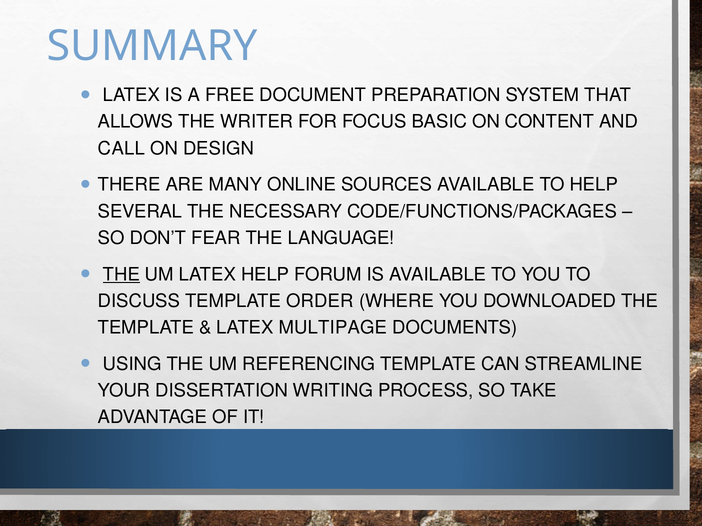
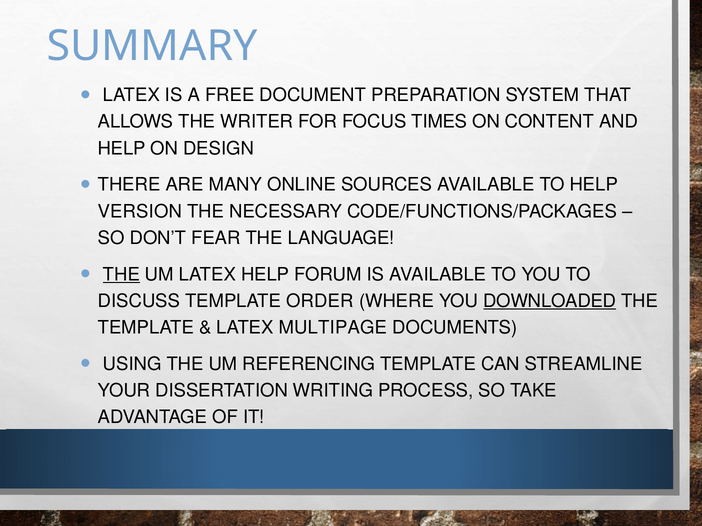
BASIC: BASIC -> TIMES (439, 122)
CALL: CALL -> HELP (122, 149)
SEVERAL: SEVERAL -> VERSION (140, 212)
DOWNLOADED underline: none -> present (550, 301)
